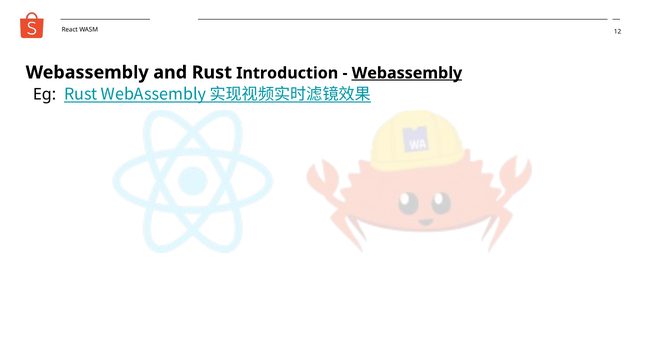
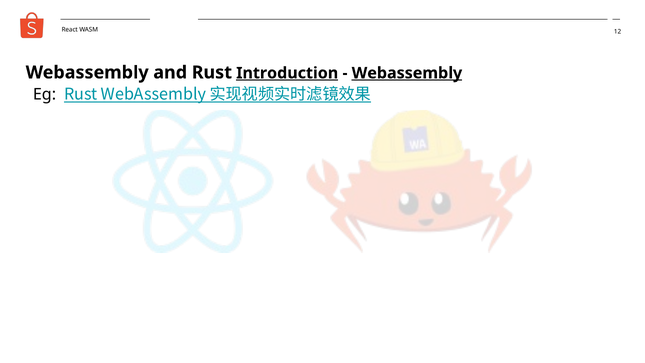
Introduction underline: none -> present (287, 73)
